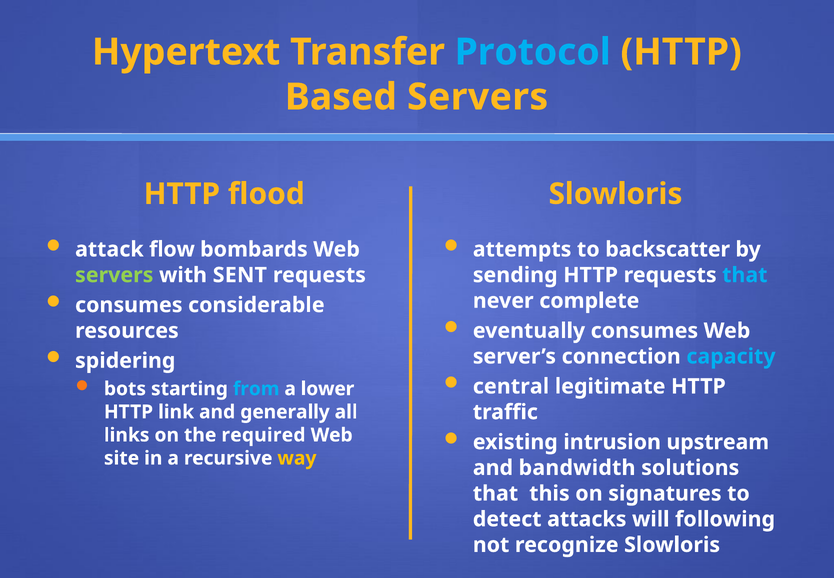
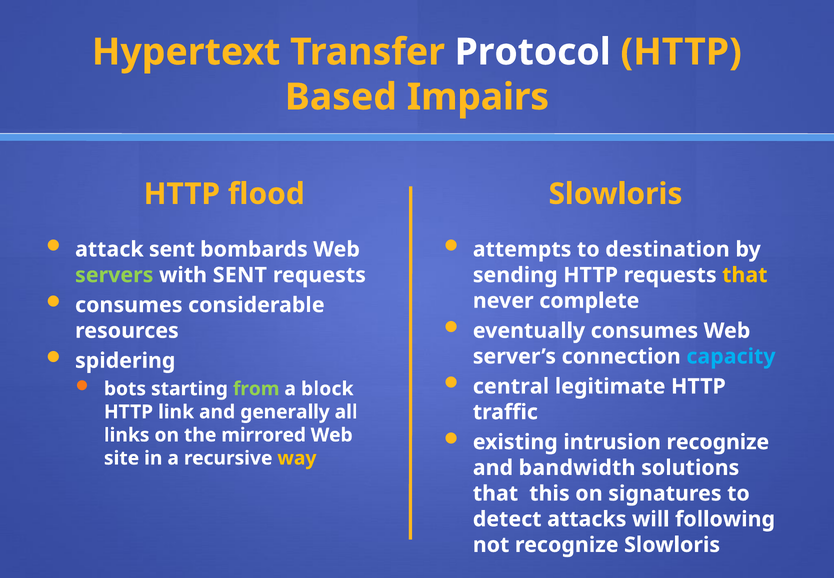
Protocol colour: light blue -> white (533, 52)
Based Servers: Servers -> Impairs (478, 97)
attack flow: flow -> sent (172, 249)
backscatter: backscatter -> destination (667, 249)
that colour: light blue -> yellow (745, 275)
from colour: light blue -> light green (256, 388)
lower: lower -> block (327, 388)
intrusion upstream: upstream -> recognize (718, 442)
required: required -> mirrored (264, 435)
